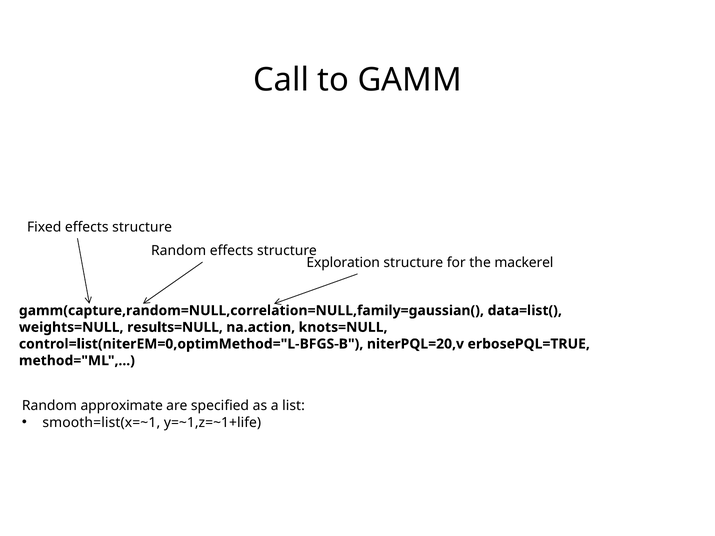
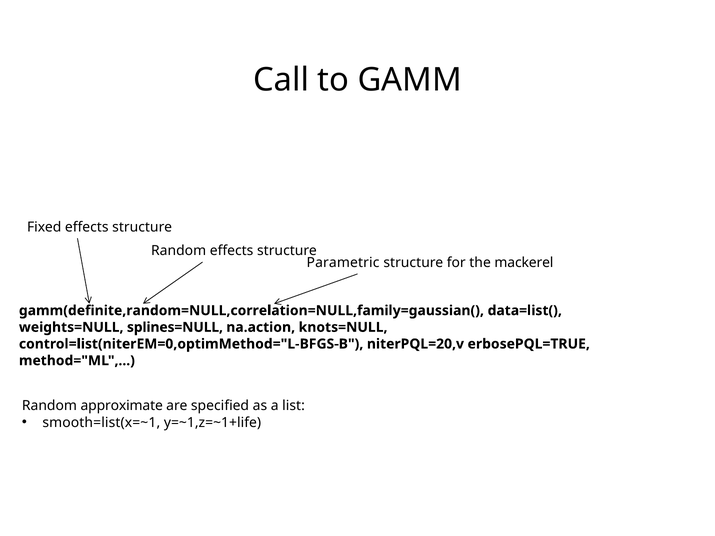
Exploration: Exploration -> Parametric (343, 263)
gamm(capture,random=NULL,correlation=NULL,family=gaussian(: gamm(capture,random=NULL,correlation=NULL,family=gaussian( -> gamm(definite,random=NULL,correlation=NULL,family=gaussian( (251, 311)
results=NULL: results=NULL -> splines=NULL (175, 327)
